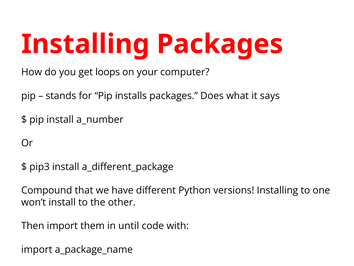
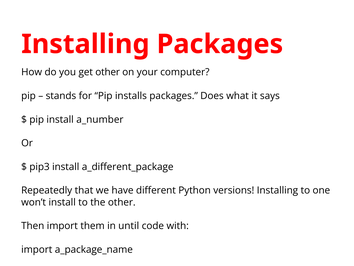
get loops: loops -> other (108, 72)
Compound: Compound -> Repeatedly (47, 190)
